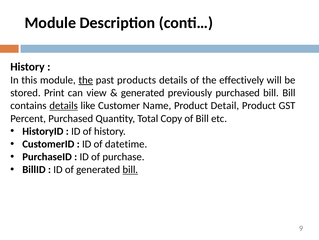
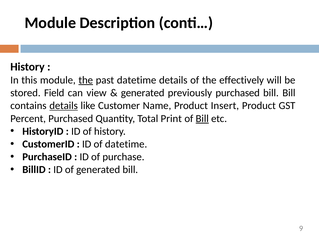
past products: products -> datetime (137, 80)
Print: Print -> Field (54, 93)
Detail: Detail -> Insert (225, 105)
Copy: Copy -> Print (171, 118)
Bill underline: none -> present (202, 118)
bill underline: present -> none (130, 169)
